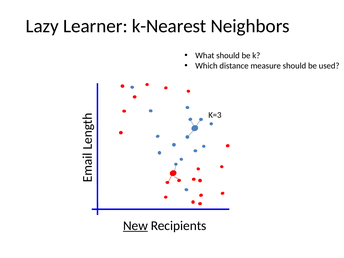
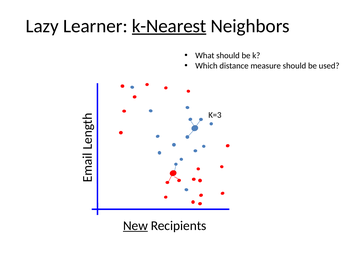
k-Nearest underline: none -> present (169, 26)
